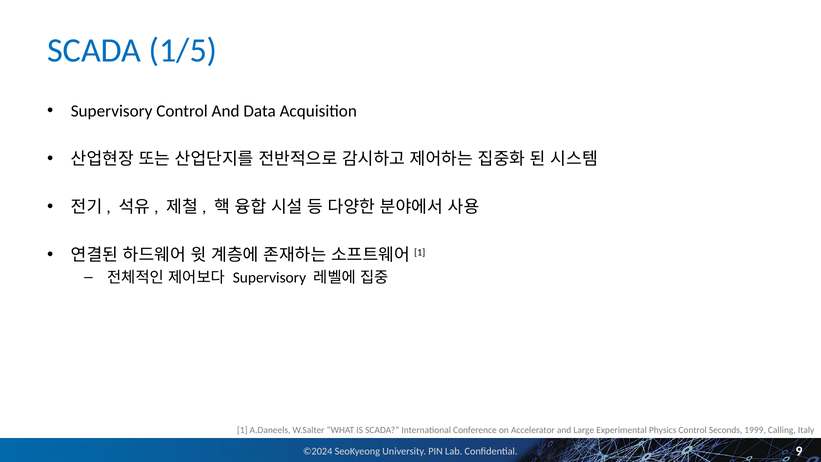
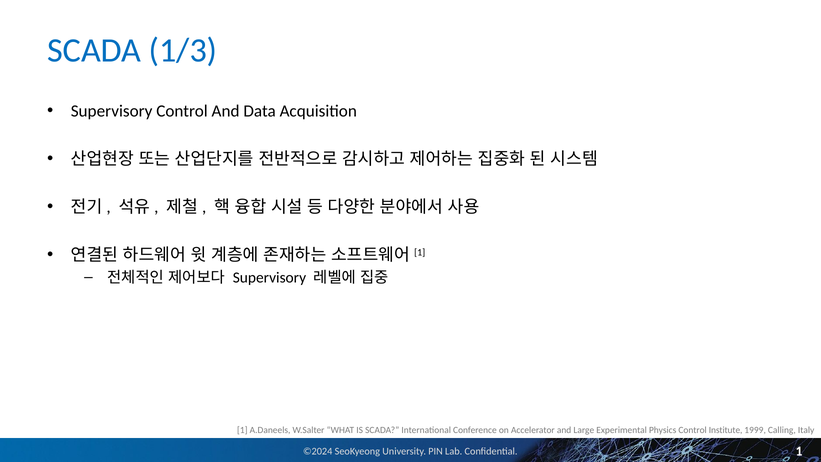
1/5: 1/5 -> 1/3 (183, 51)
Seconds: Seconds -> Institute (726, 430)
9: 9 -> 1 (799, 451)
